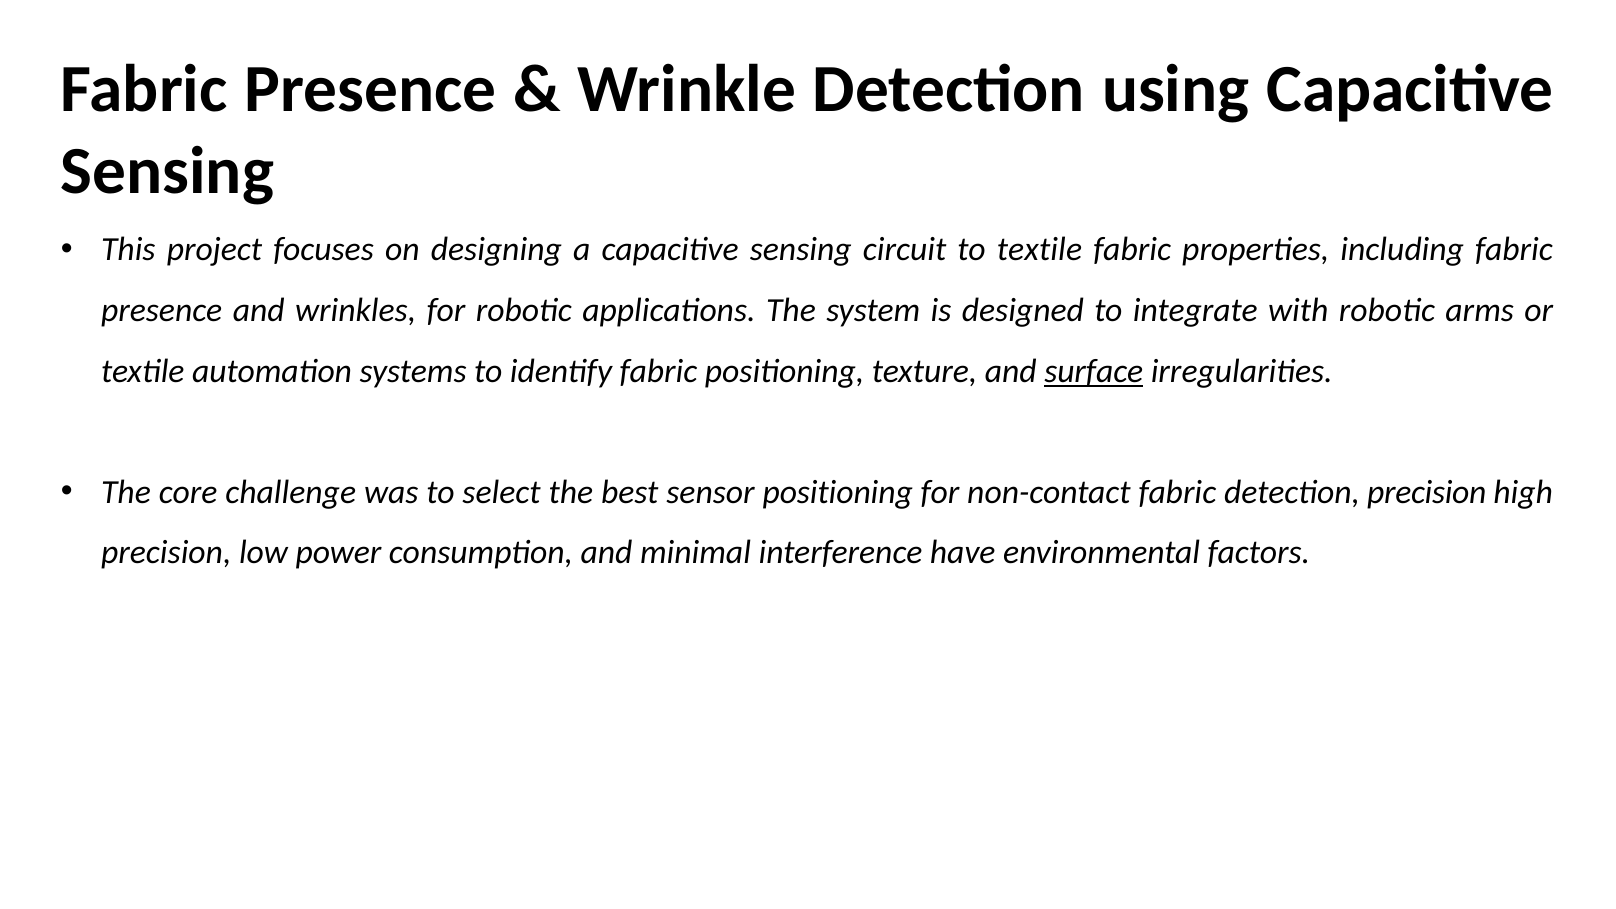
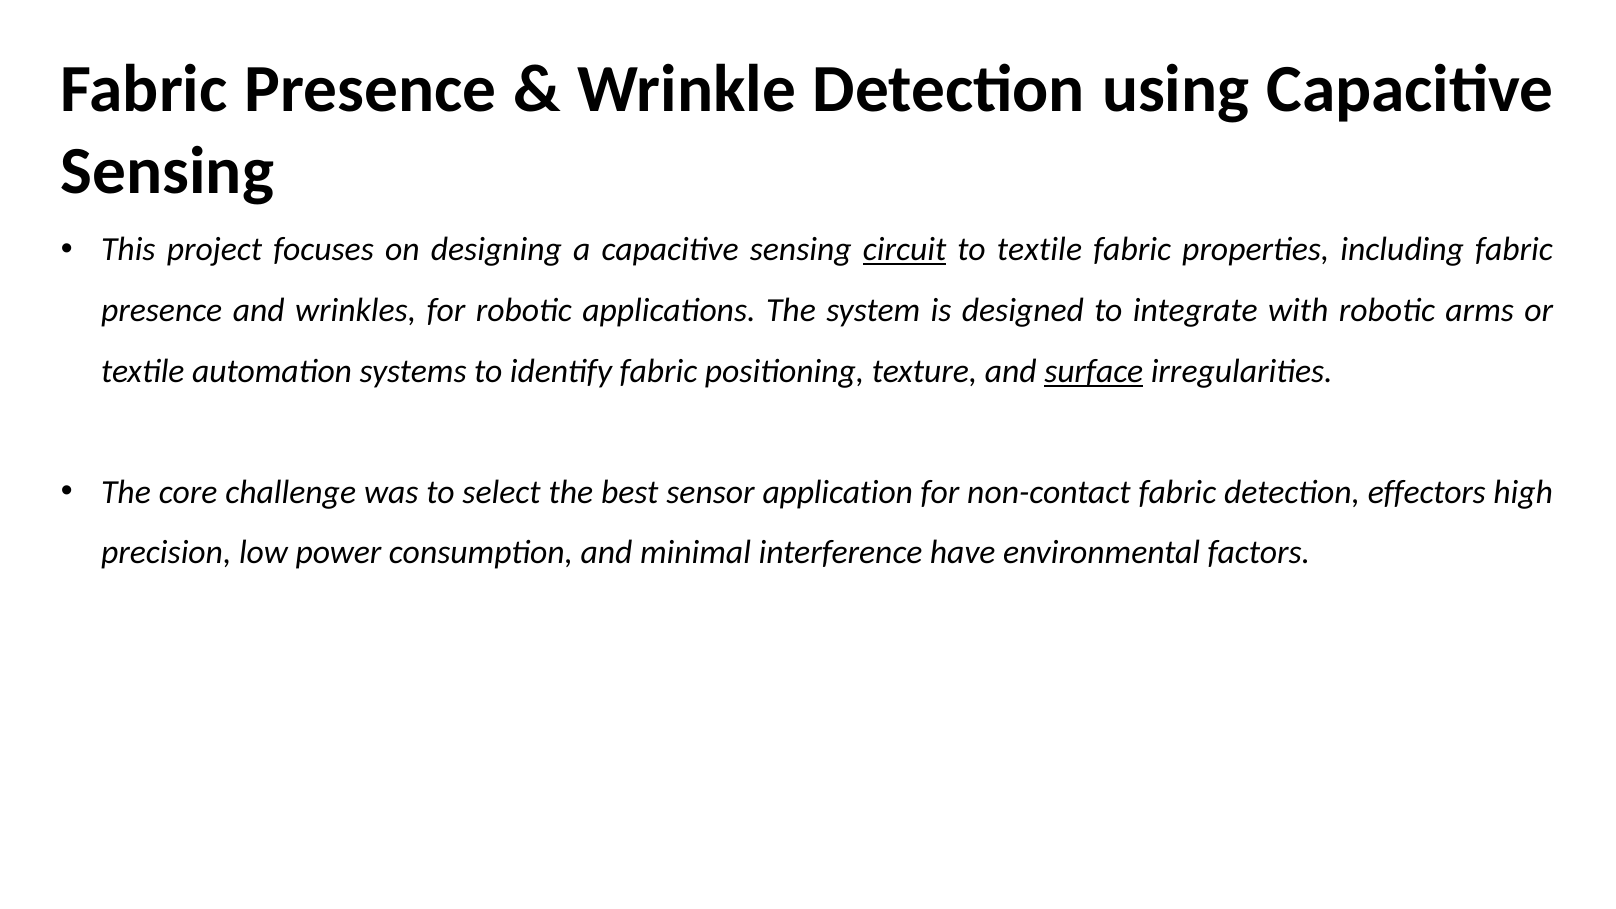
circuit underline: none -> present (905, 250)
sensor positioning: positioning -> application (838, 492)
detection precision: precision -> effectors (1427, 492)
